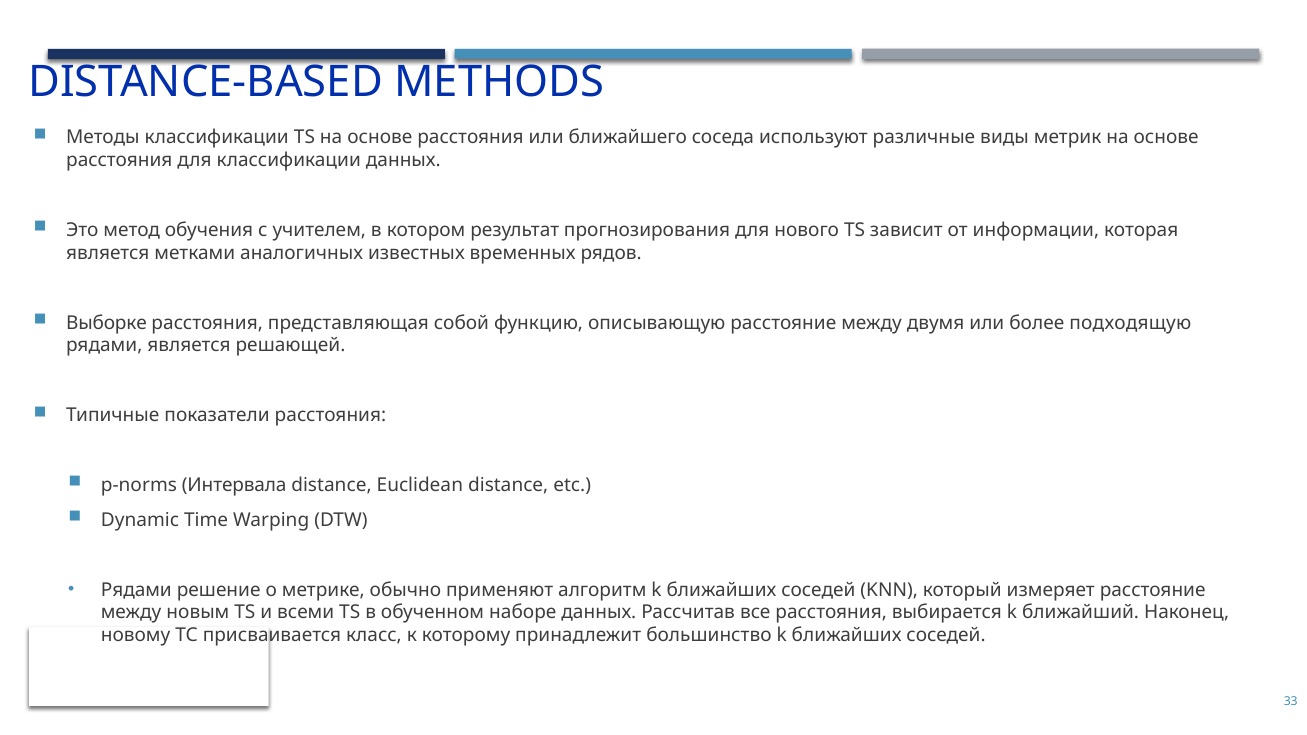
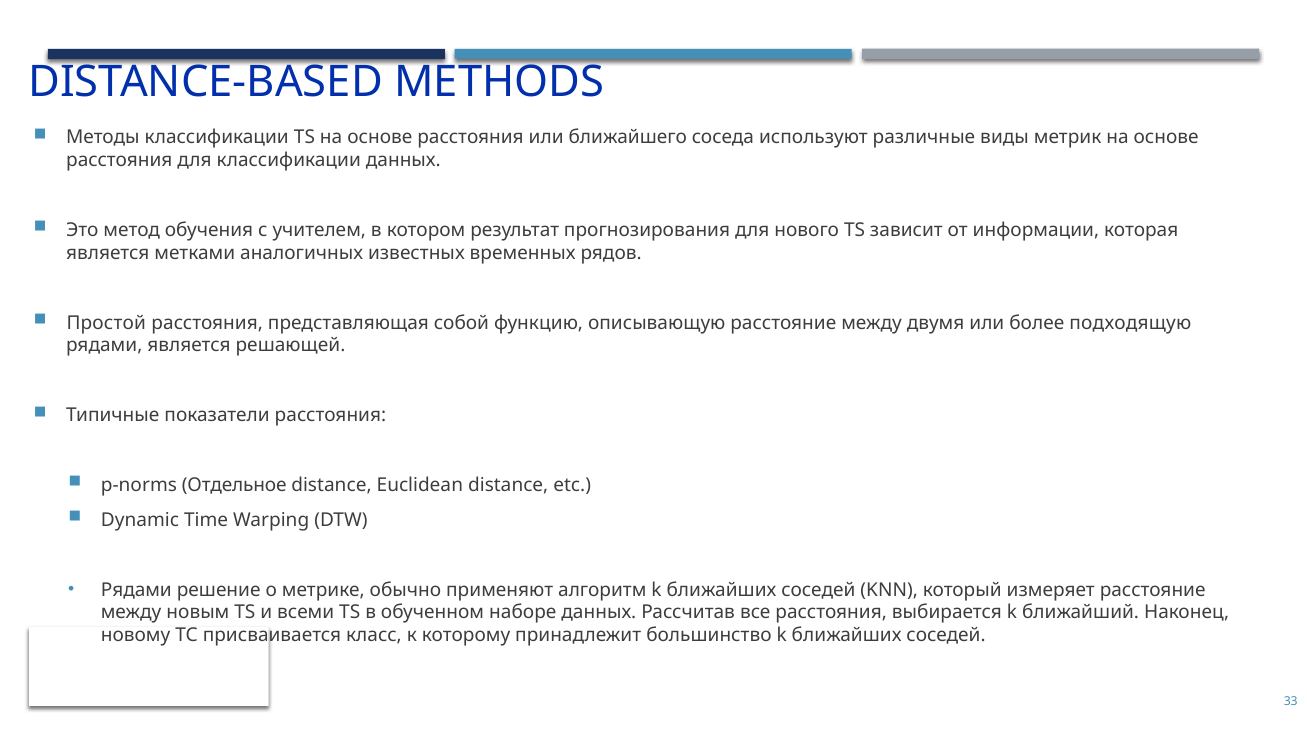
Выборке: Выборке -> Простой (106, 323)
Интервала: Интервала -> Отдельное (234, 485)
